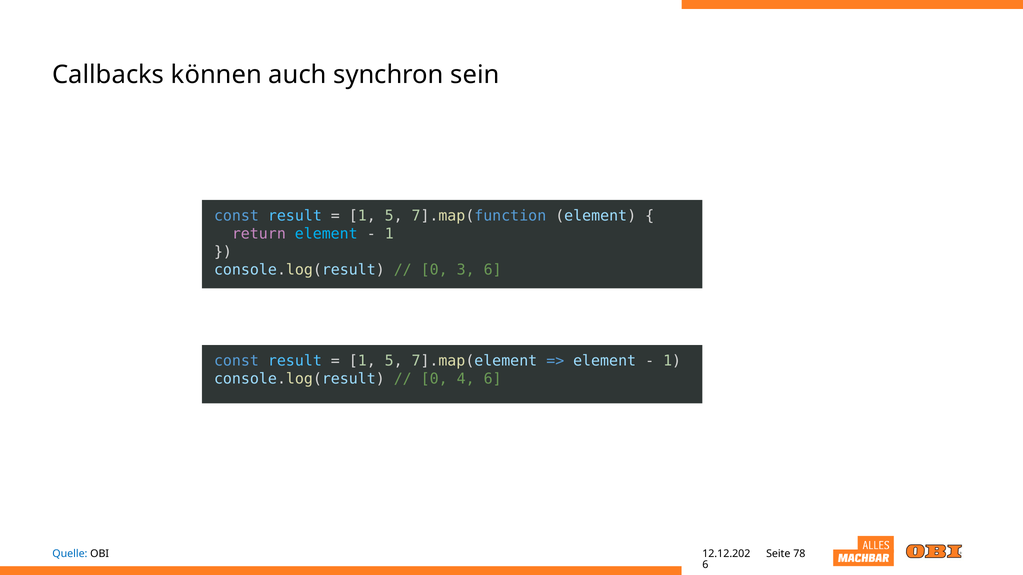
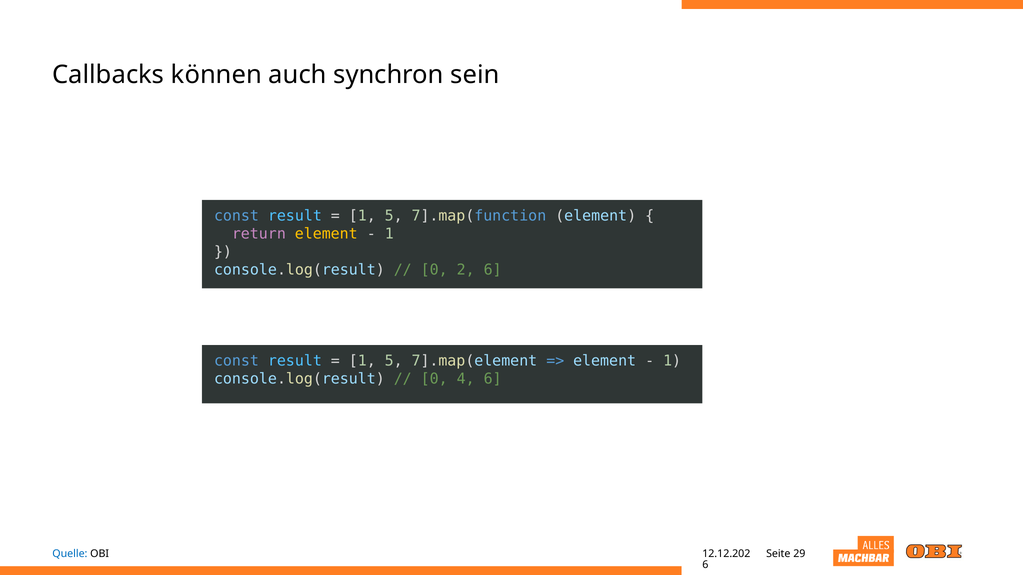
element colour: light blue -> yellow (326, 234)
3: 3 -> 2 (466, 270)
78: 78 -> 29 (799, 554)
